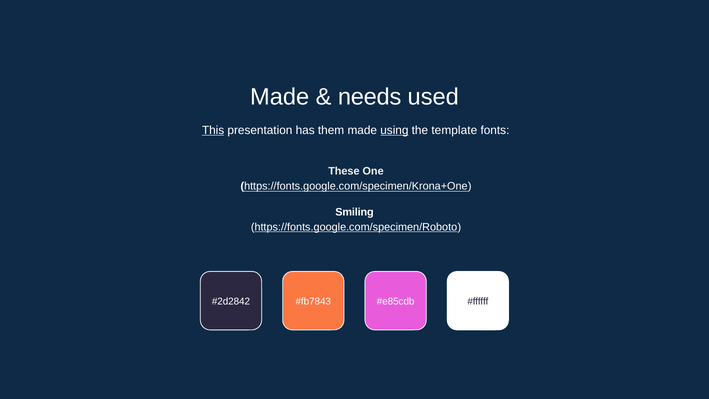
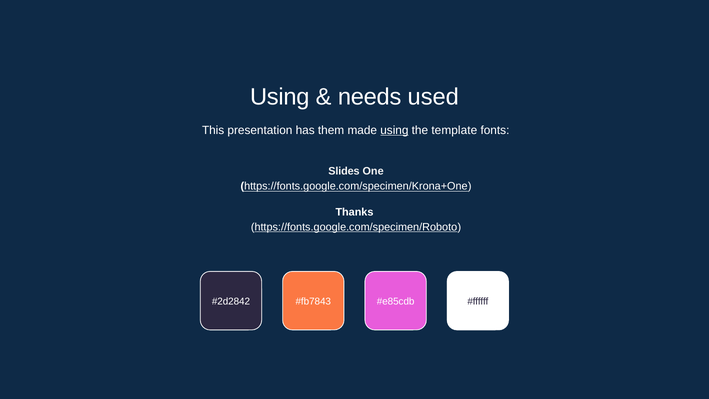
Made: Made -> Using (280, 97)
This underline: present -> none (213, 130)
These: These -> Slides (344, 171)
Smiling: Smiling -> Thanks (354, 212)
